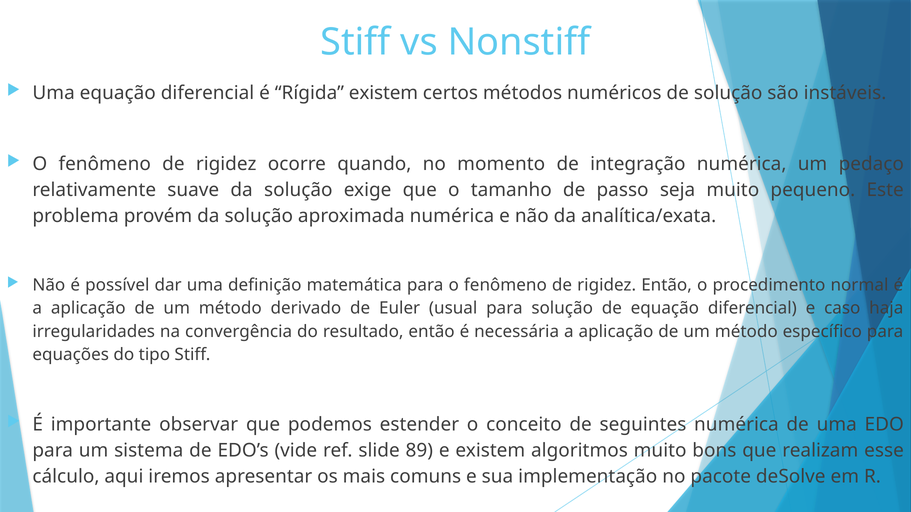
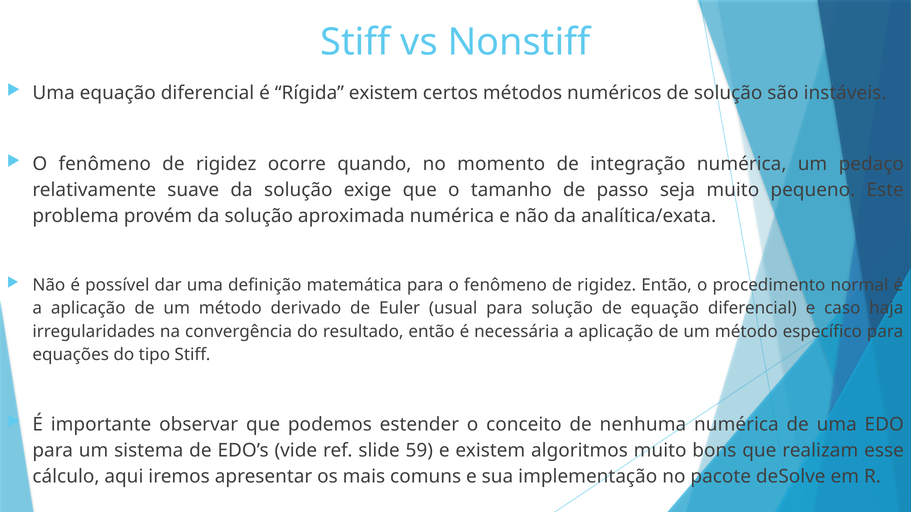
seguintes: seguintes -> nenhuma (643, 425)
89: 89 -> 59 (419, 451)
